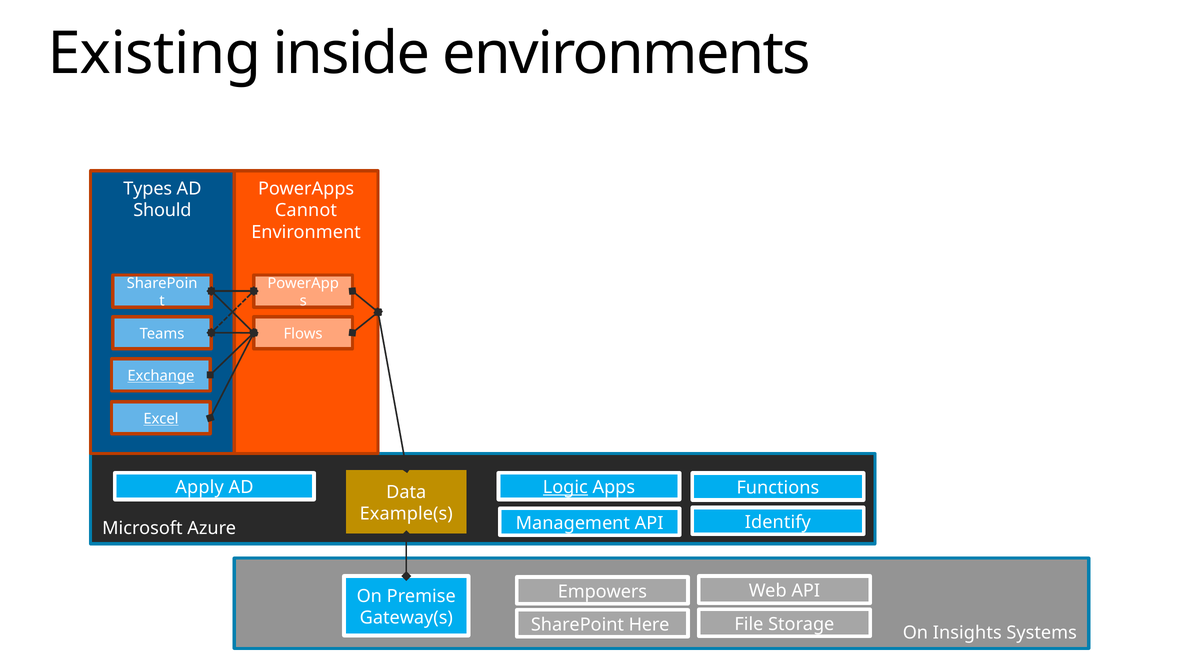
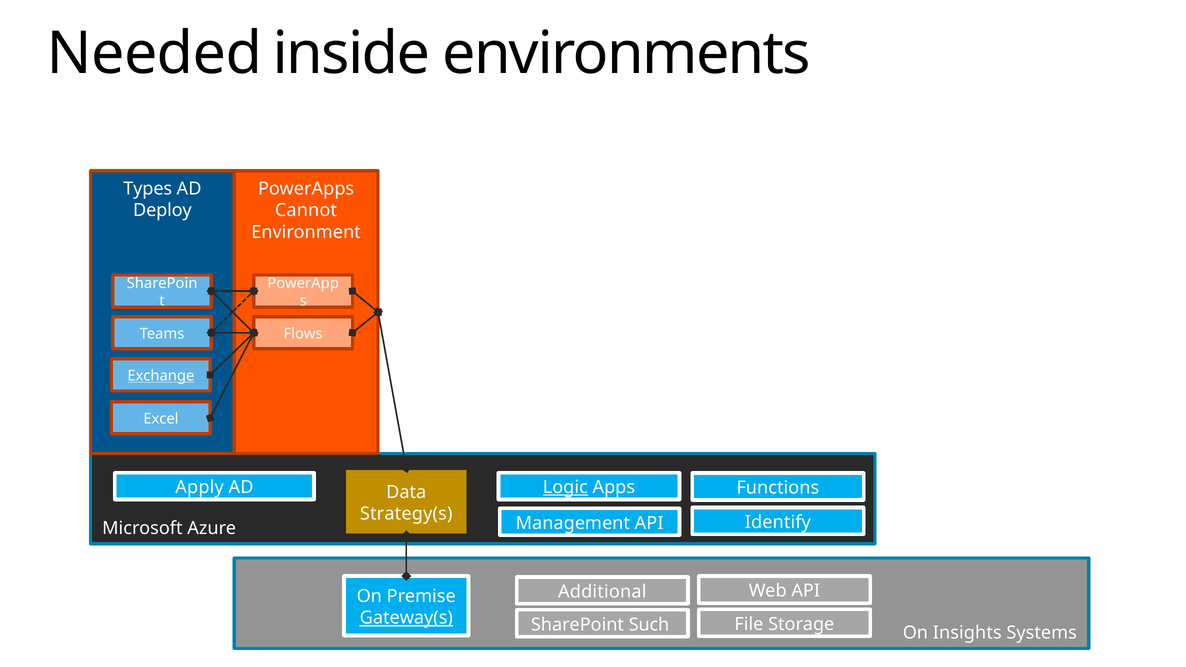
Existing: Existing -> Needed (154, 54)
Should: Should -> Deploy (162, 211)
Excel underline: present -> none (161, 419)
Example(s: Example(s -> Strategy(s (406, 514)
Empowers: Empowers -> Additional (602, 592)
Gateway(s underline: none -> present (406, 618)
Here: Here -> Such (649, 625)
